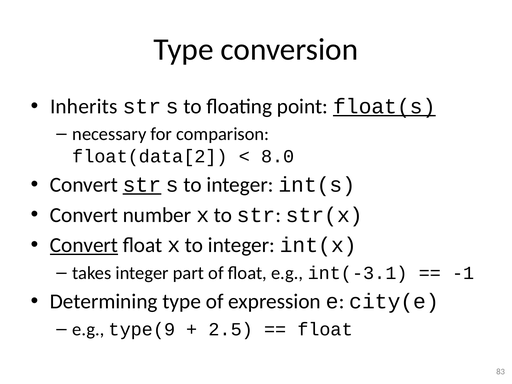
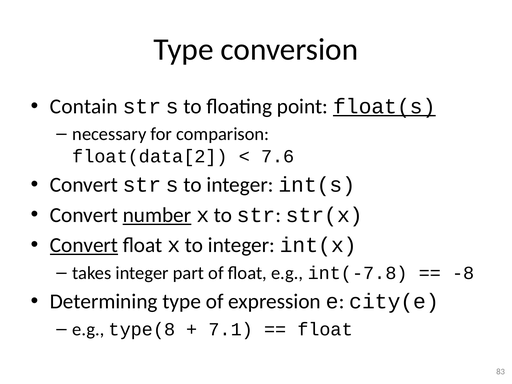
Inherits: Inherits -> Contain (84, 106)
8.0: 8.0 -> 7.6 (278, 156)
str underline: present -> none (142, 185)
number underline: none -> present (157, 215)
int(-3.1: int(-3.1 -> int(-7.8 (358, 273)
-1: -1 -> -8 (463, 273)
type(9: type(9 -> type(8 (142, 329)
2.5: 2.5 -> 7.1 (231, 329)
